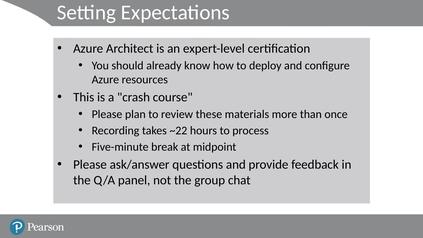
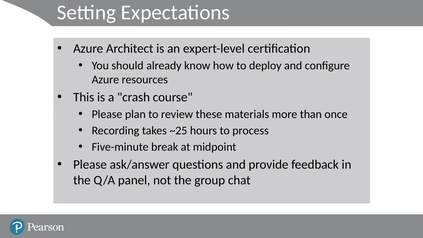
~22: ~22 -> ~25 (178, 131)
